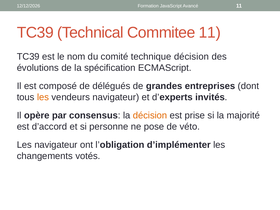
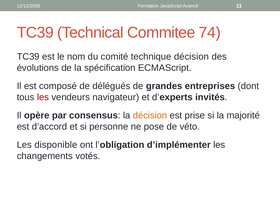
Commitee 11: 11 -> 74 (210, 33)
les colour: orange -> red (43, 97)
Les navigateur: navigateur -> disponible (56, 145)
